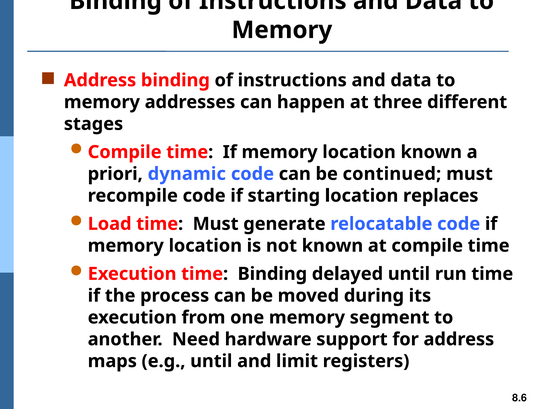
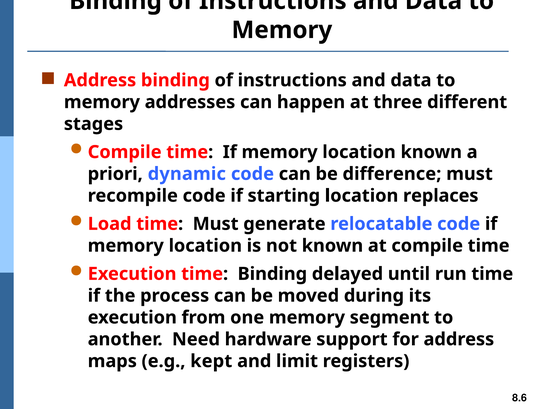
continued: continued -> difference (392, 174)
e.g until: until -> kept (211, 361)
